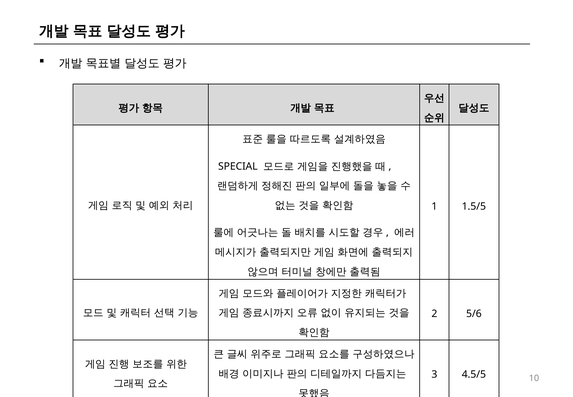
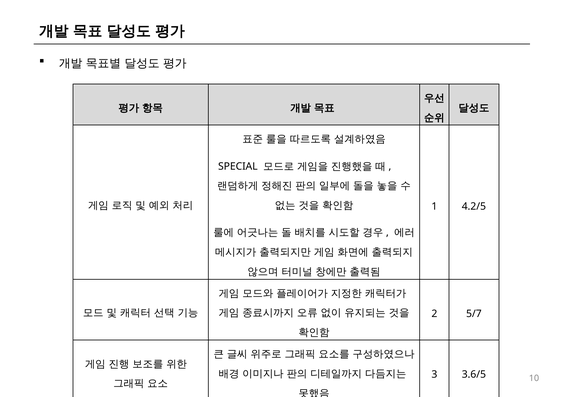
1.5/5: 1.5/5 -> 4.2/5 (474, 206)
5/6: 5/6 -> 5/7 (474, 313)
4.5/5: 4.5/5 -> 3.6/5 (474, 374)
